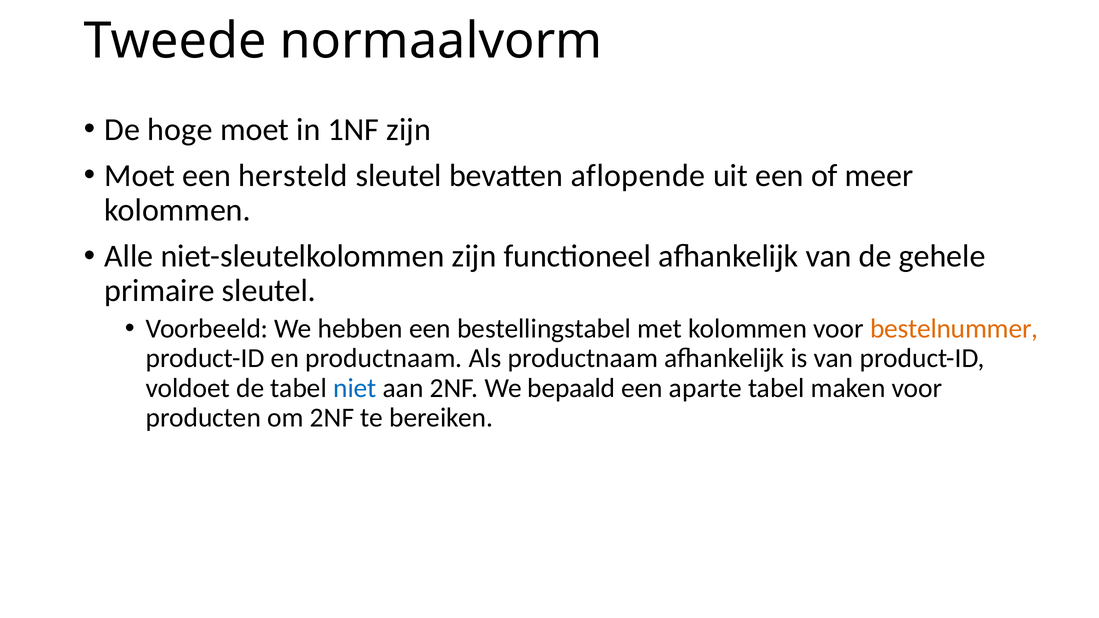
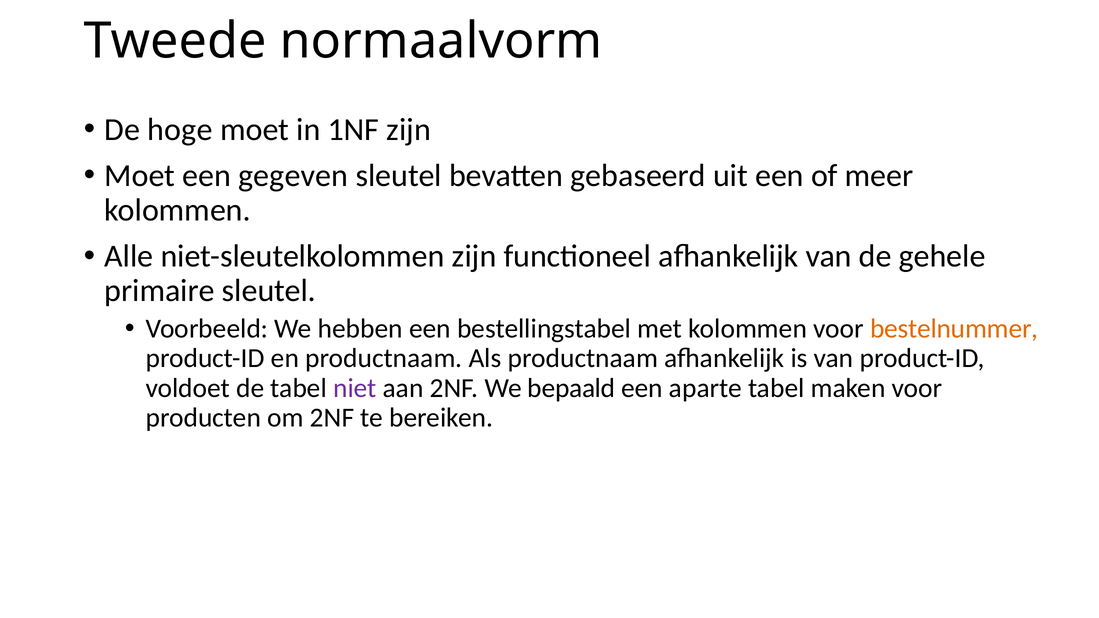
hersteld: hersteld -> gegeven (293, 176)
aflopende: aflopende -> gebaseerd (638, 176)
niet colour: blue -> purple (355, 388)
